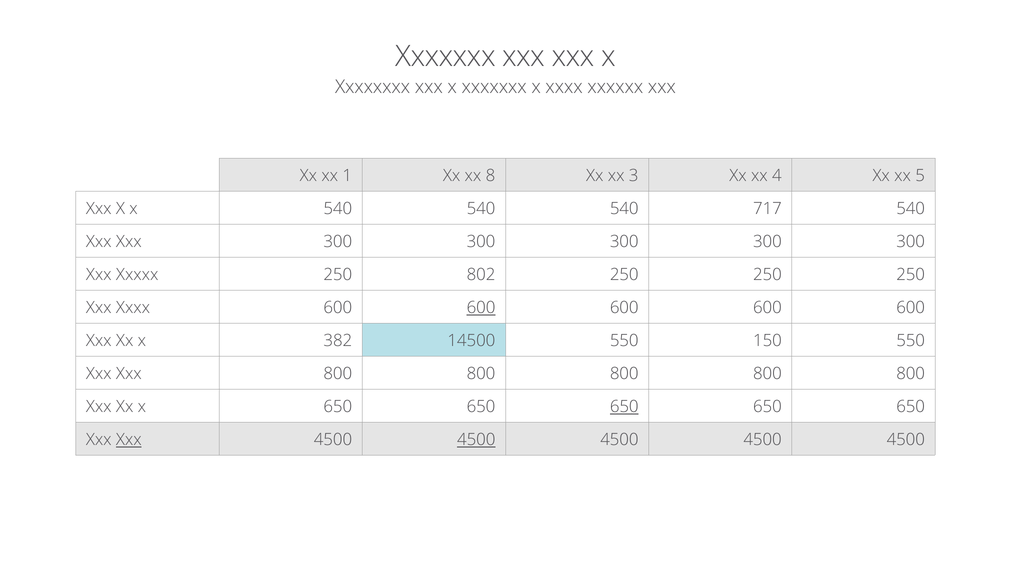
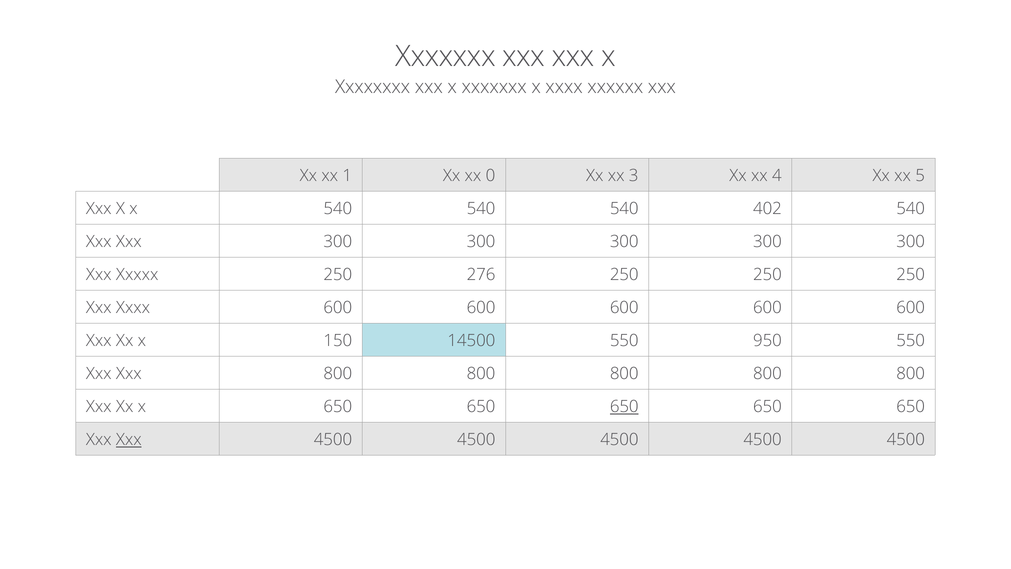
8: 8 -> 0 (490, 175)
717: 717 -> 402 (767, 208)
802: 802 -> 276 (481, 274)
600 underline: present -> none (481, 307)
382: 382 -> 150 (338, 340)
150: 150 -> 950 (767, 340)
4500 underline: present -> none (476, 439)
